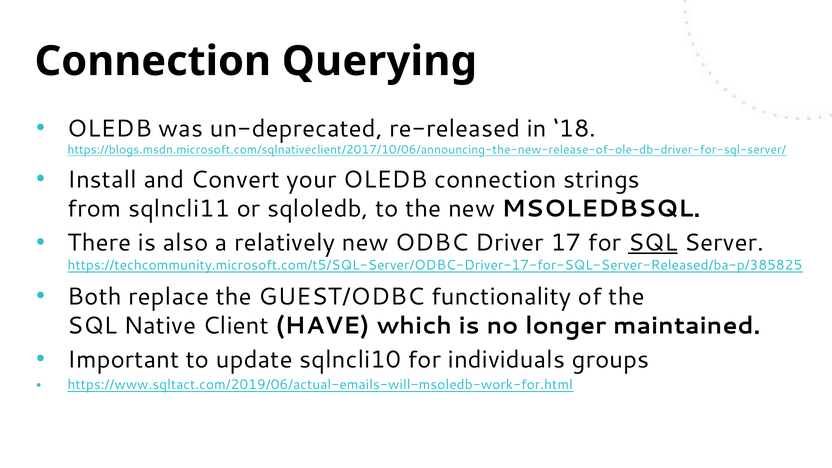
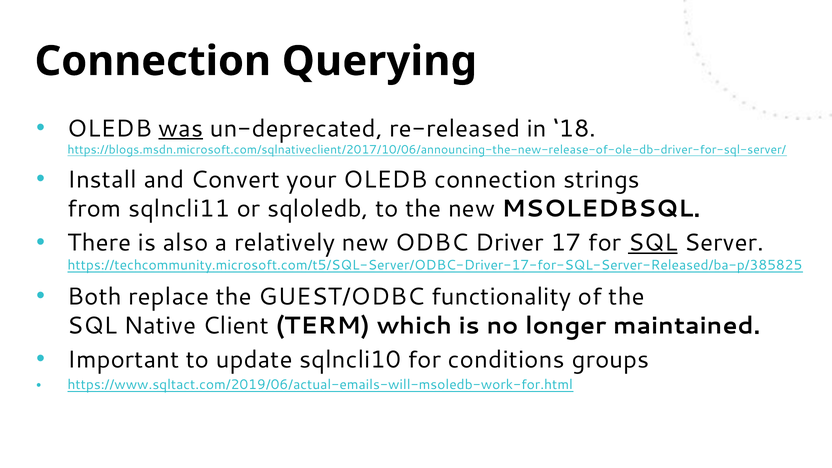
was underline: none -> present (181, 129)
HAVE: HAVE -> TERM (323, 326)
individuals: individuals -> conditions (506, 360)
